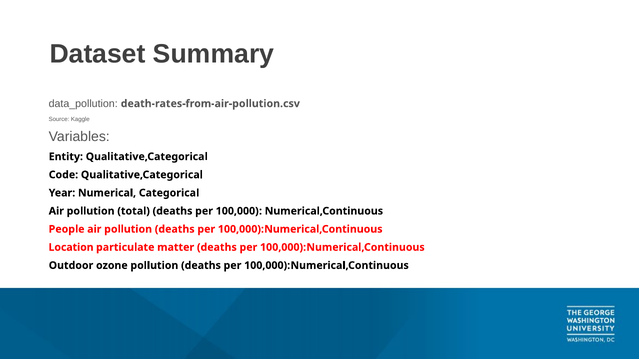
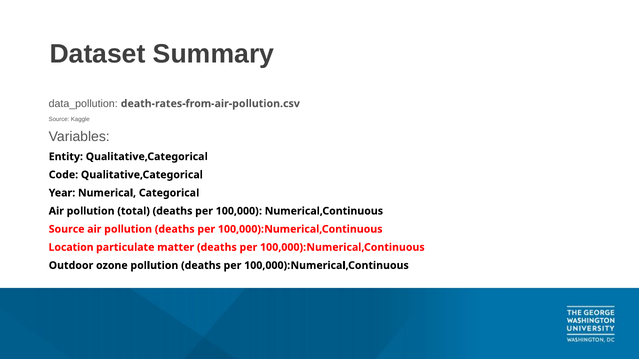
People: People -> Source (67, 229)
